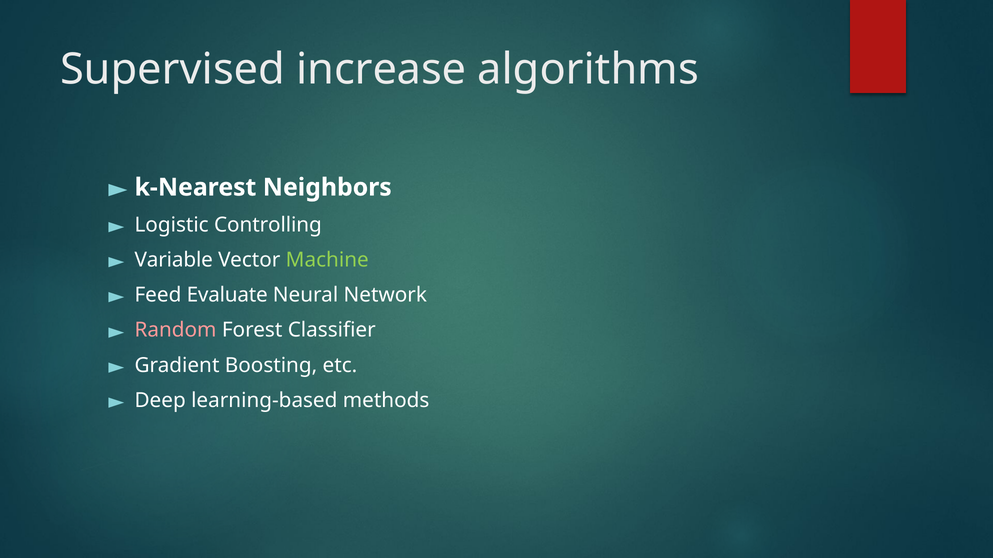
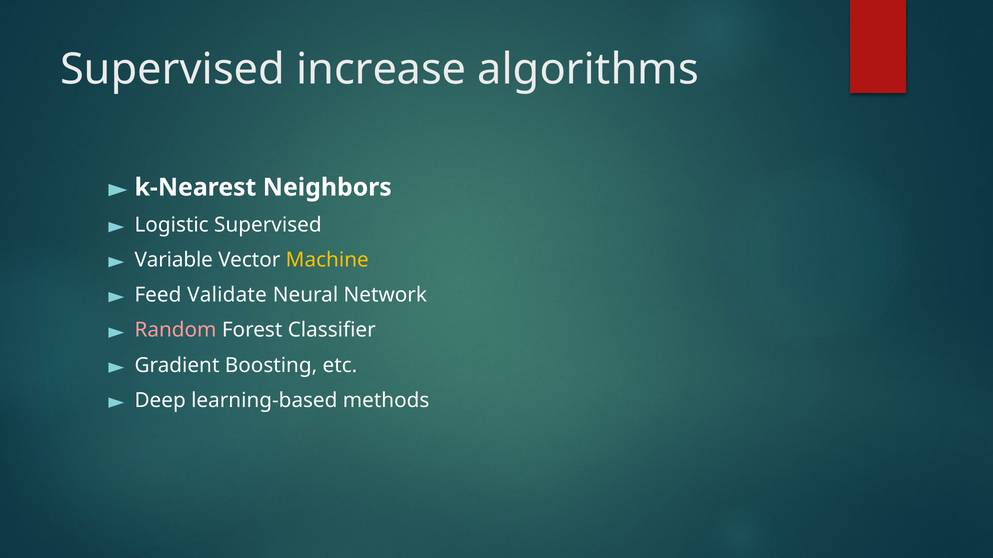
Logistic Controlling: Controlling -> Supervised (268, 225)
Machine colour: light green -> yellow (327, 260)
Evaluate: Evaluate -> Validate (227, 295)
